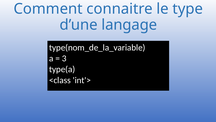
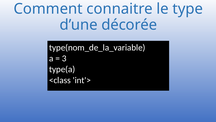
langage: langage -> décorée (129, 25)
